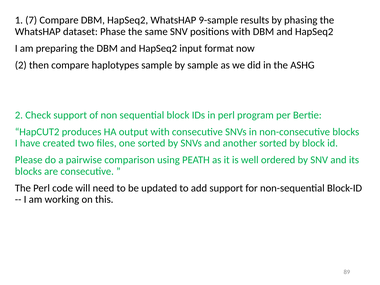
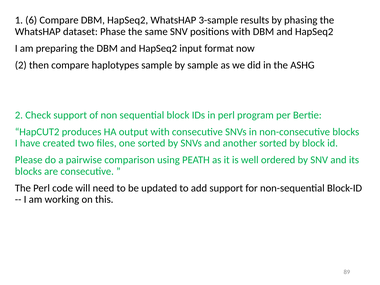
7: 7 -> 6 (31, 20)
9-sample: 9-sample -> 3-sample (218, 20)
